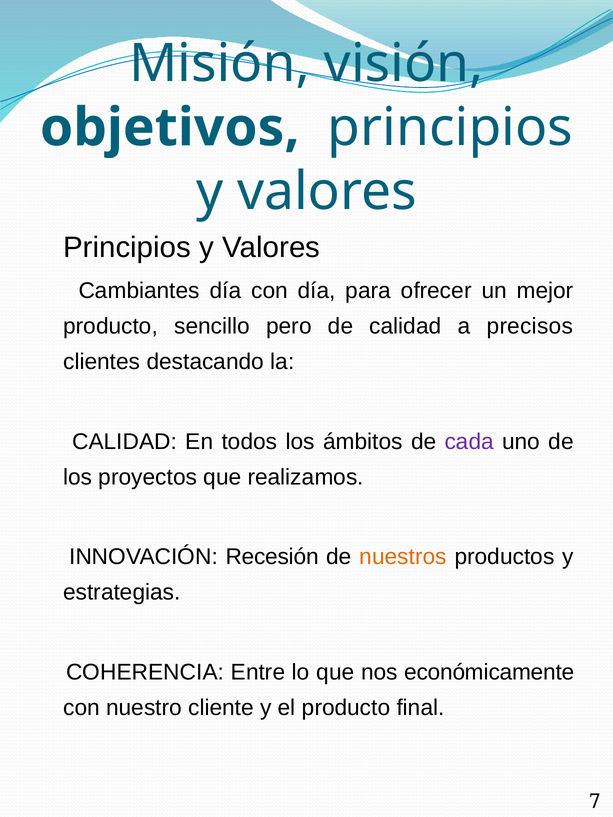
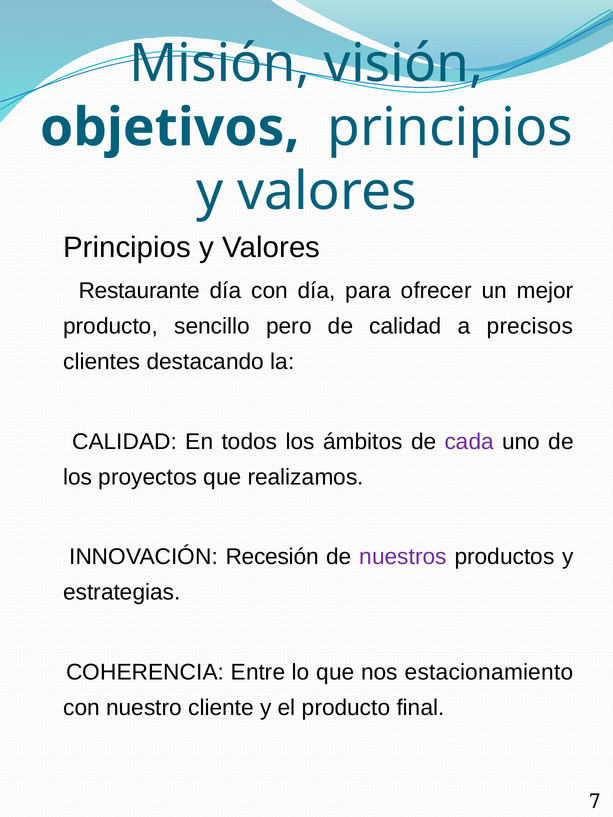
Cambiantes: Cambiantes -> Restaurante (139, 291)
nuestros colour: orange -> purple (403, 557)
económicamente: económicamente -> estacionamiento (489, 673)
